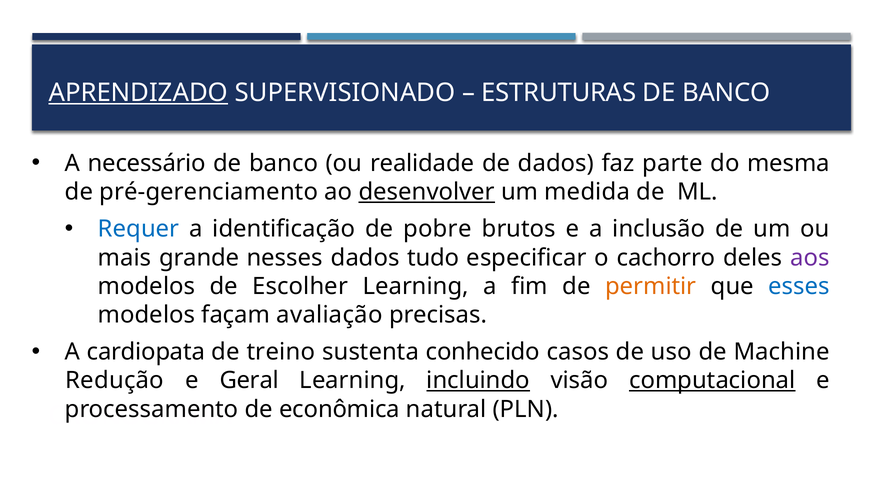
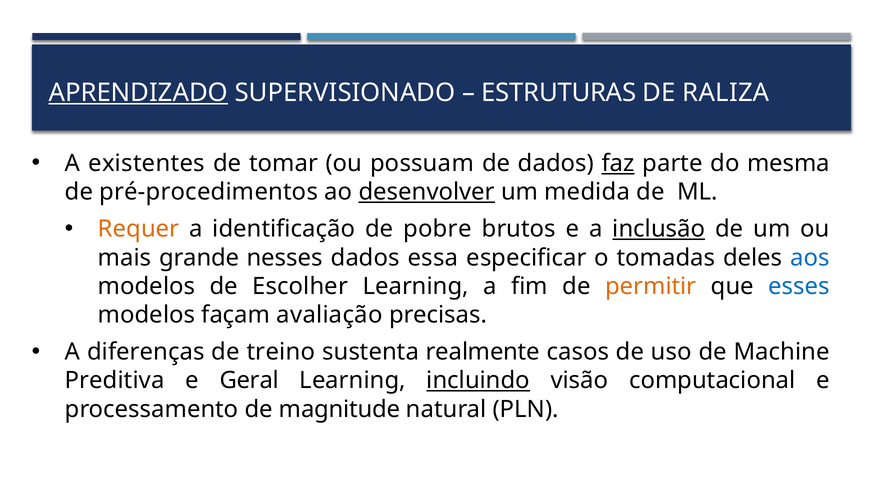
BANCO: BANCO -> RALIZA (726, 93)
necessário: necessário -> existentes (147, 164)
banco: banco -> tomar (284, 164)
realidade: realidade -> possuam (422, 164)
faz underline: none -> present (618, 164)
pré-gerenciamento: pré-gerenciamento -> pré-procedimentos (209, 192)
Requer colour: blue -> orange (139, 229)
inclusão underline: none -> present (659, 229)
tudo: tudo -> essa (433, 258)
cachorro: cachorro -> tomadas (666, 258)
aos colour: purple -> blue (810, 258)
cardiopata: cardiopata -> diferenças (146, 352)
conhecido: conhecido -> realmente (483, 352)
Redução: Redução -> Preditiva (115, 381)
computacional underline: present -> none (712, 381)
econômica: econômica -> magnitude (340, 410)
